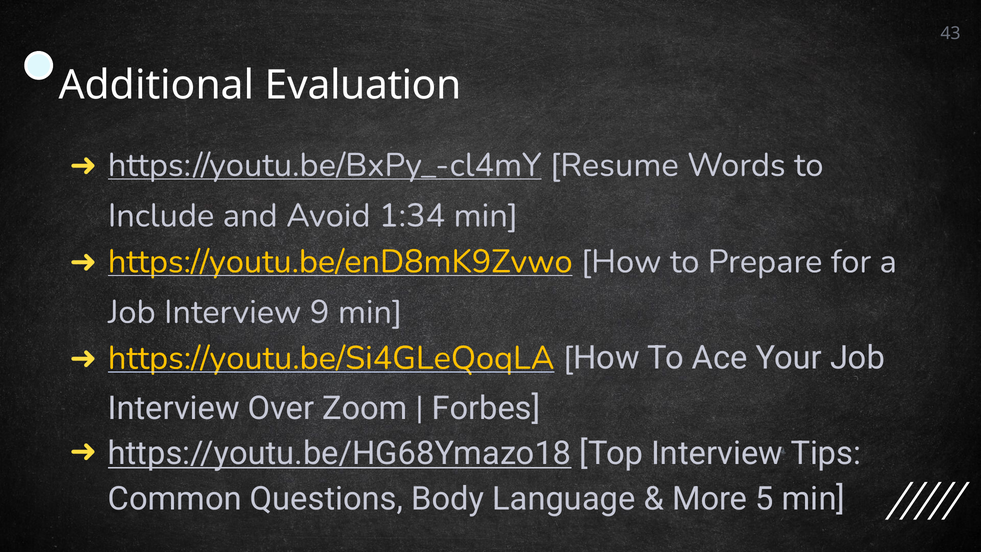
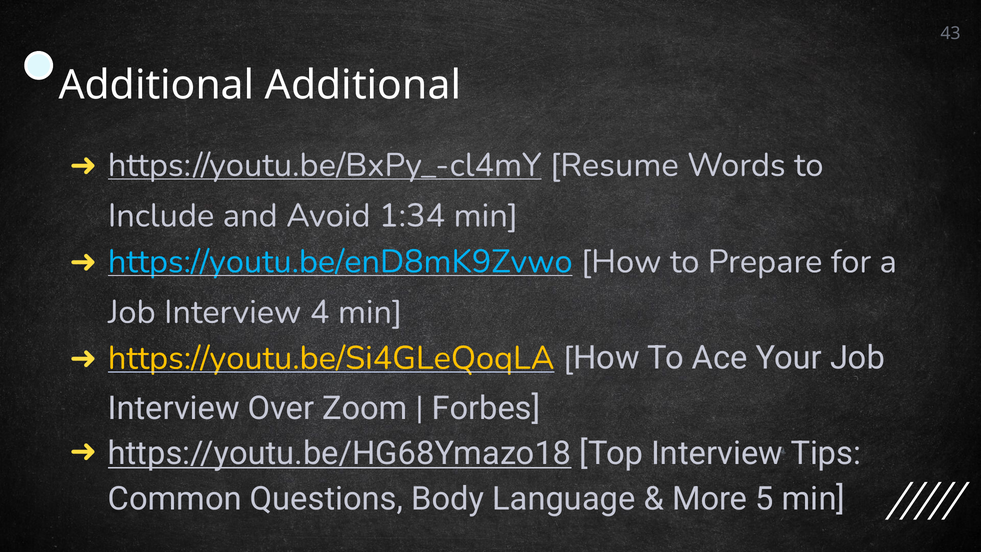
Additional Evaluation: Evaluation -> Additional (363, 85)
https://youtu.be/enD8mK9Zvwo colour: yellow -> light blue (340, 261)
9: 9 -> 4 (320, 312)
